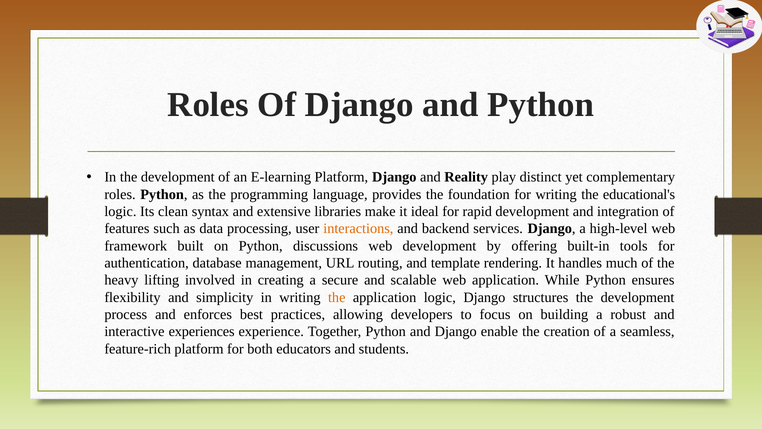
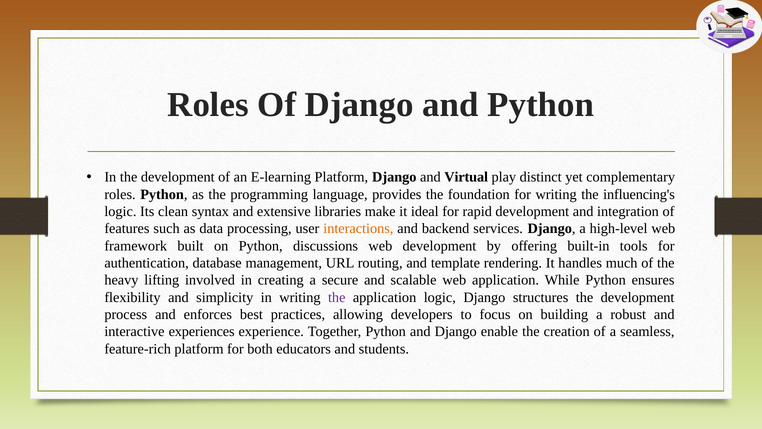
Reality: Reality -> Virtual (466, 177)
educational's: educational's -> influencing's (639, 194)
the colour: orange -> purple (337, 297)
